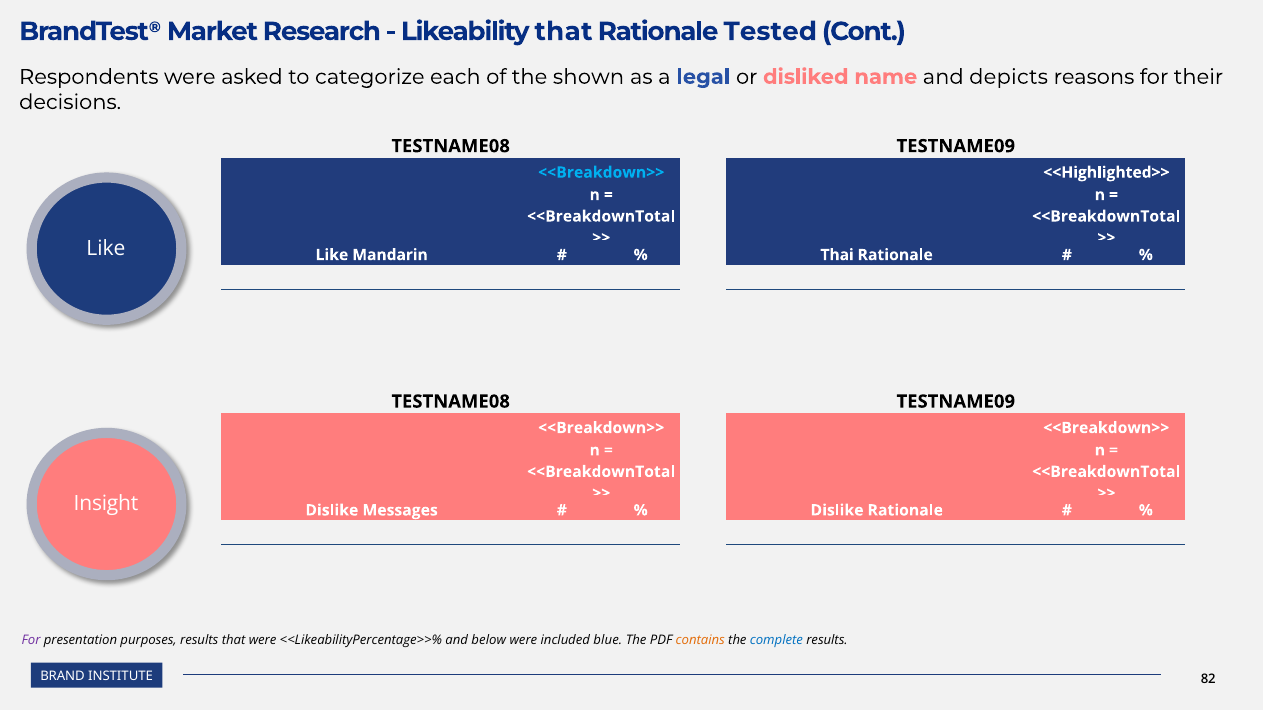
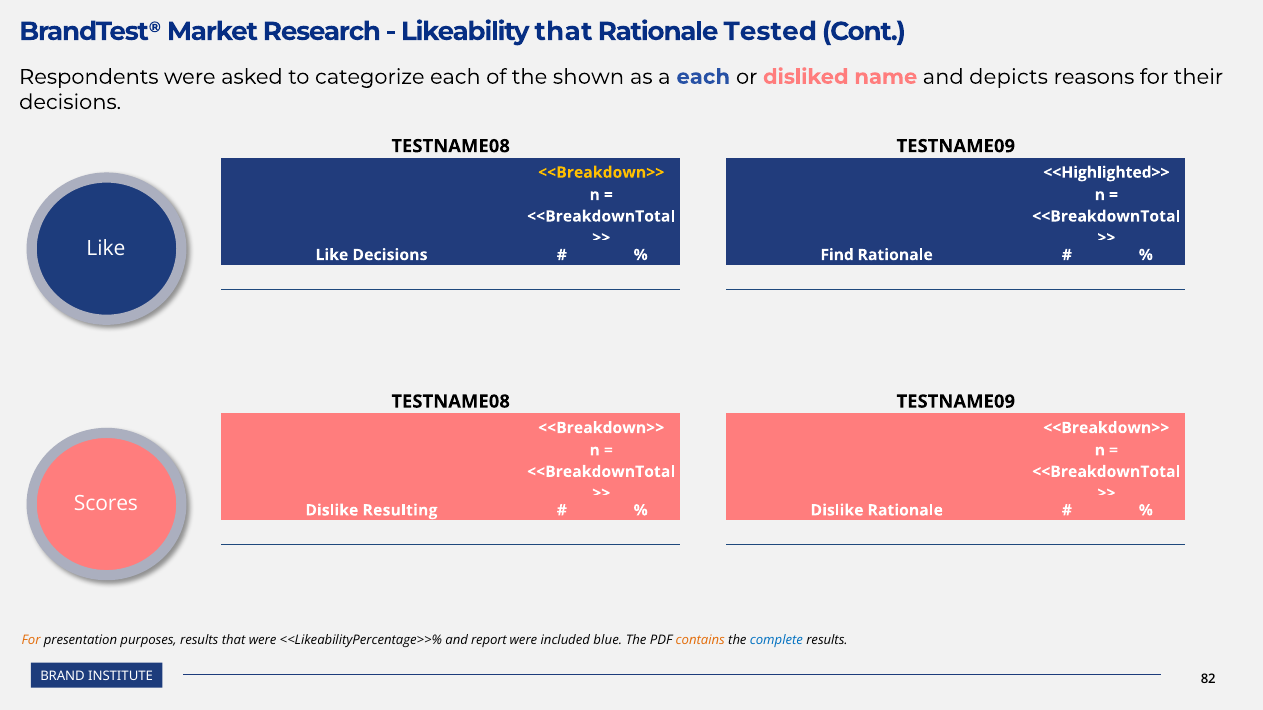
a legal: legal -> each (703, 77)
<<Breakdown>> colour: light blue -> yellow (601, 173)
Like Mandarin: Mandarin -> Decisions (390, 255)
Thai: Thai -> Find (837, 255)
Insight: Insight -> Scores (106, 504)
Messages: Messages -> Resulting (400, 511)
For colour: purple -> orange (31, 641)
below: below -> report (489, 641)
